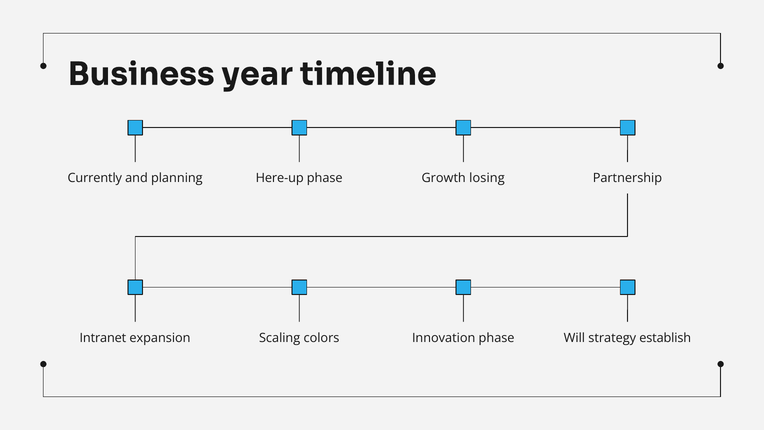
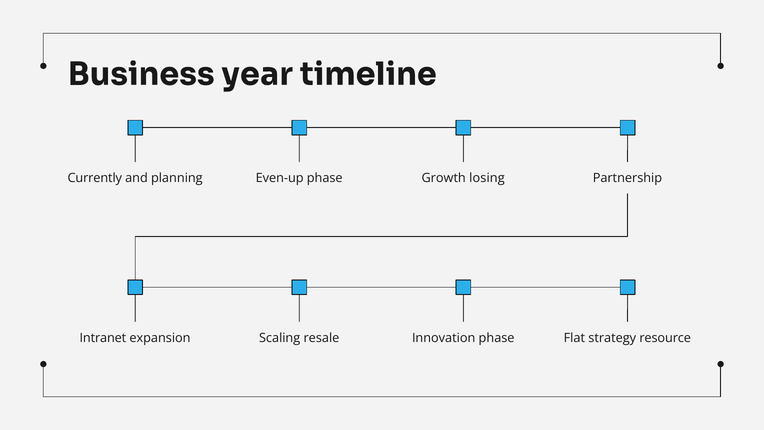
Here-up: Here-up -> Even-up (280, 178)
colors: colors -> resale (321, 338)
Will: Will -> Flat (574, 338)
establish: establish -> resource (665, 338)
